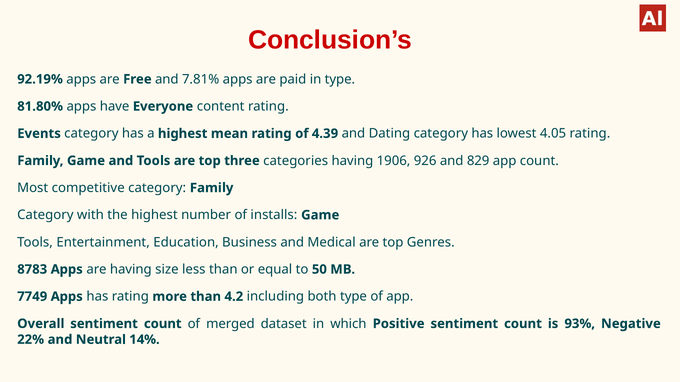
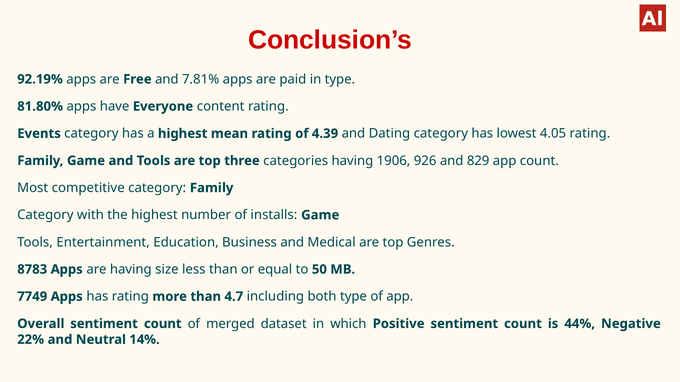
4.2: 4.2 -> 4.7 (234, 297)
93%: 93% -> 44% (580, 324)
